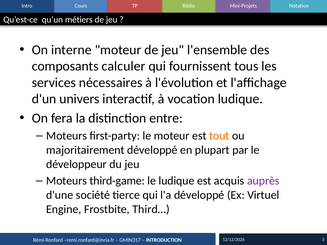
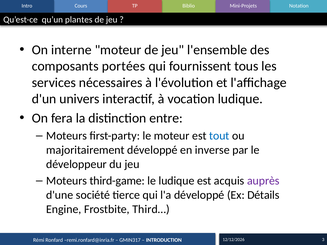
métiers: métiers -> plantes (79, 20)
calculer: calculer -> portées (124, 66)
tout colour: orange -> blue (219, 136)
plupart: plupart -> inverse (212, 150)
Virtuel: Virtuel -> Détails (263, 195)
